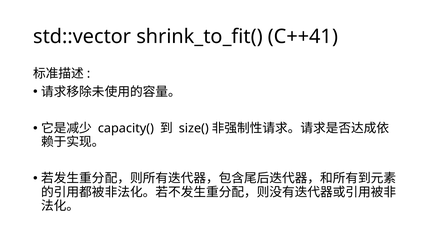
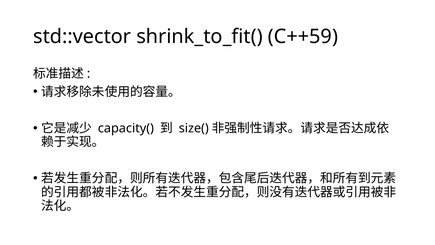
C++41: C++41 -> C++59 (303, 37)
